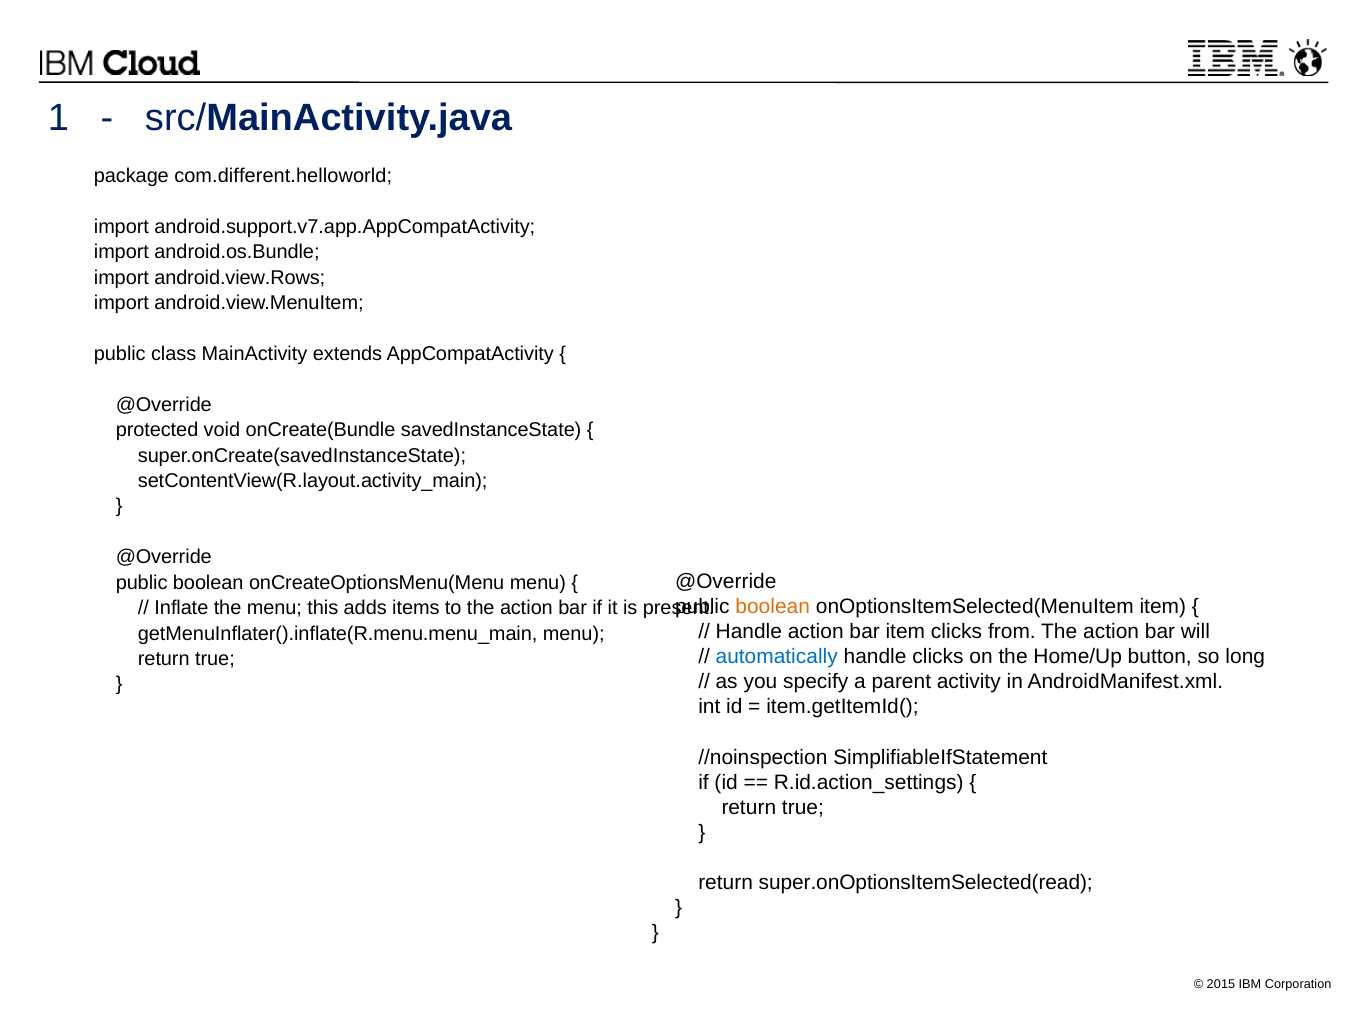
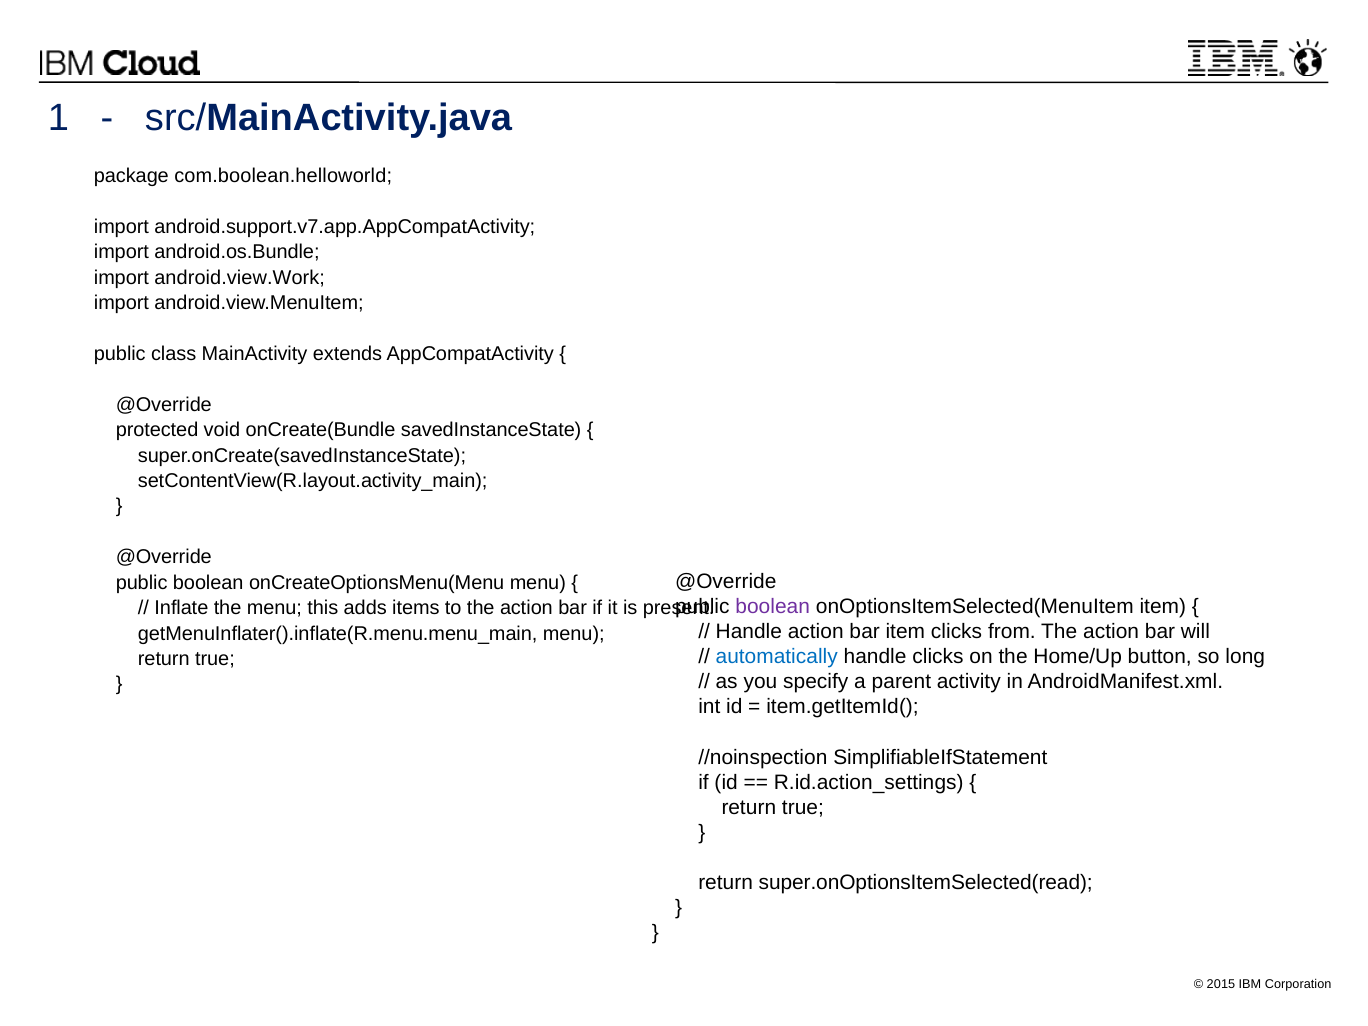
com.different.helloworld: com.different.helloworld -> com.boolean.helloworld (283, 176)
android.view.Rows: android.view.Rows -> android.view.Work (240, 278)
boolean colour: orange -> purple (773, 607)
